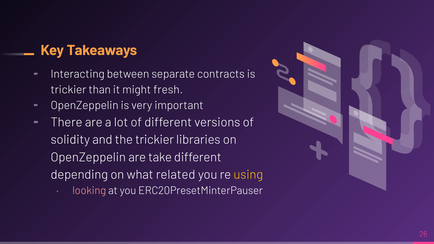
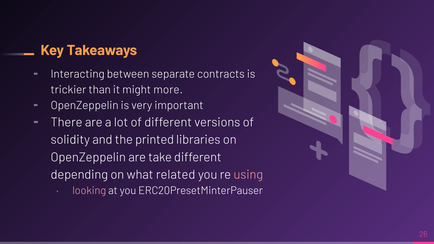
fresh: fresh -> more (168, 90)
the trickier: trickier -> printed (155, 140)
using colour: yellow -> pink (248, 175)
